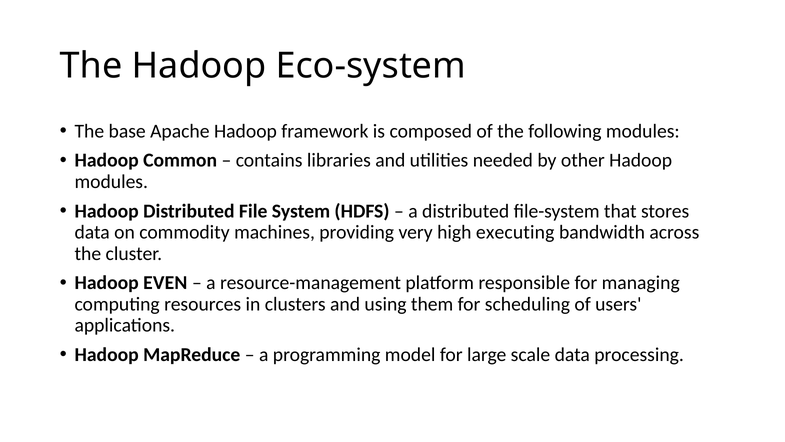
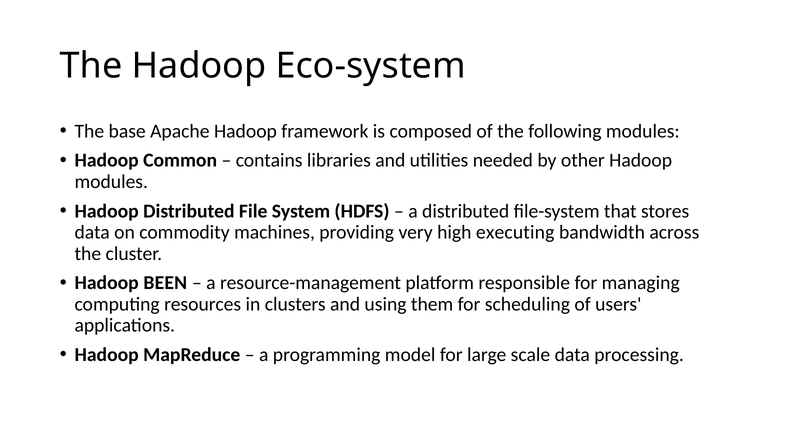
EVEN: EVEN -> BEEN (165, 283)
